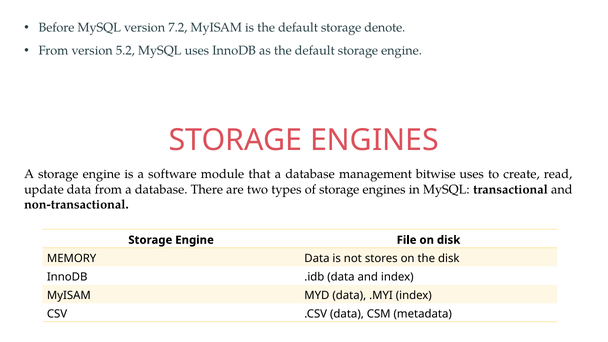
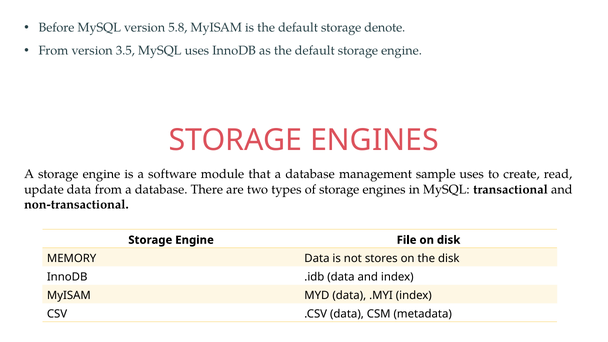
7.2: 7.2 -> 5.8 (178, 28)
5.2: 5.2 -> 3.5 (125, 51)
bitwise: bitwise -> sample (436, 174)
